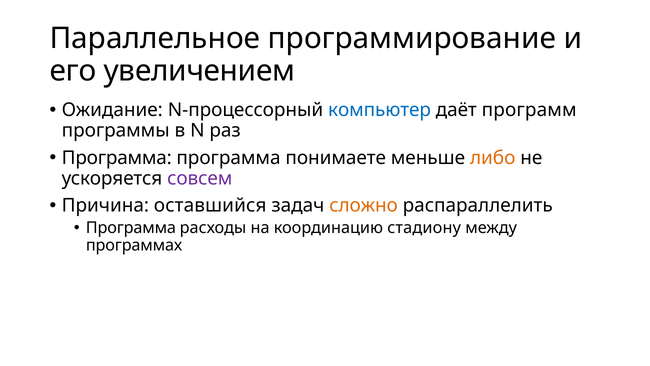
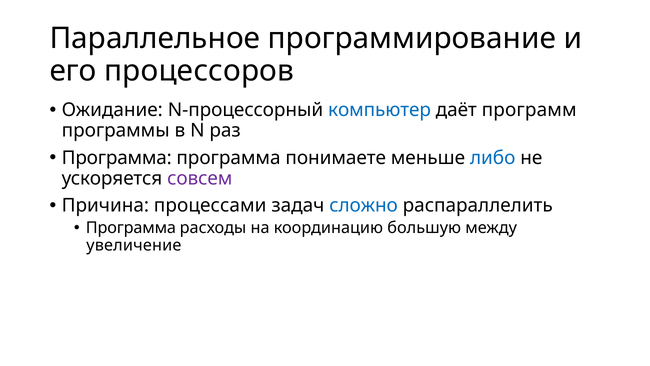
увеличением: увеличением -> процессоров (199, 71)
либо colour: orange -> blue (493, 158)
оставшийся: оставшийся -> процессами (210, 205)
сложно colour: orange -> blue (364, 205)
стадиону: стадиону -> большую (424, 228)
программах: программах -> увеличение (134, 245)
